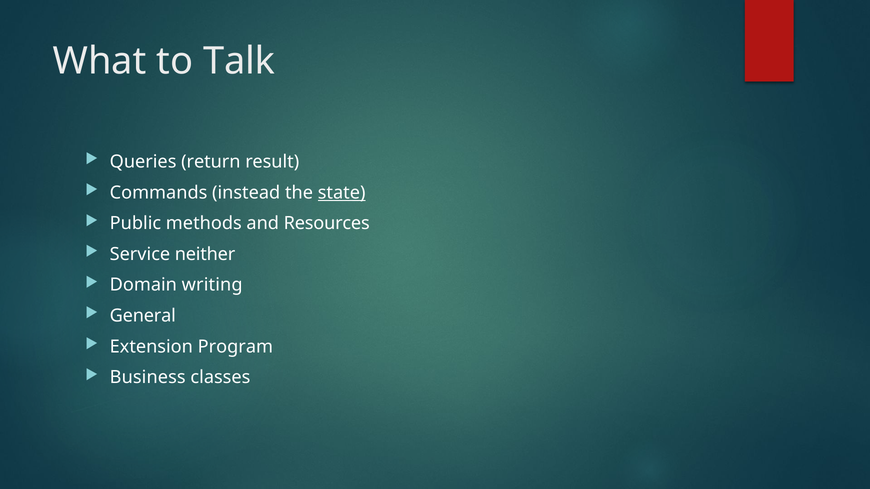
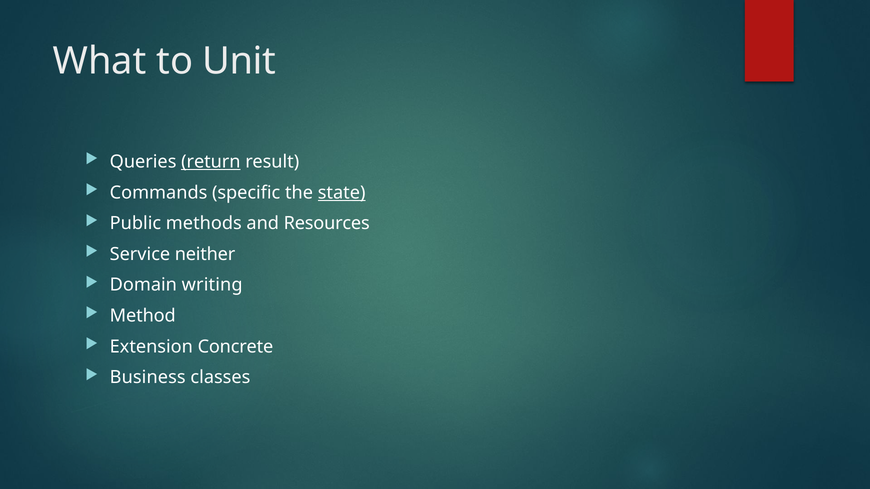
Talk: Talk -> Unit (239, 61)
return underline: none -> present (211, 162)
instead: instead -> specific (246, 193)
General: General -> Method (143, 316)
Program: Program -> Concrete (235, 347)
